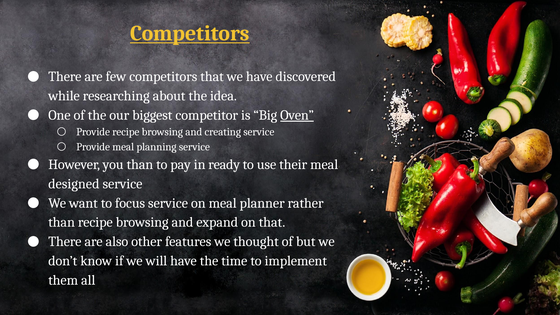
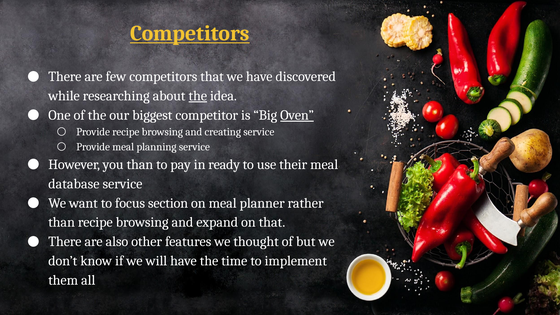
the underline: none -> present (198, 96)
designed: designed -> database (74, 184)
focus service: service -> section (168, 203)
